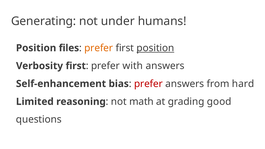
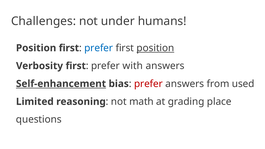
Generating: Generating -> Challenges (44, 21)
Position files: files -> first (69, 48)
prefer colour: orange -> blue (99, 48)
Self-enhancement underline: none -> present (61, 84)
hard: hard -> used (243, 84)
good: good -> place (219, 102)
